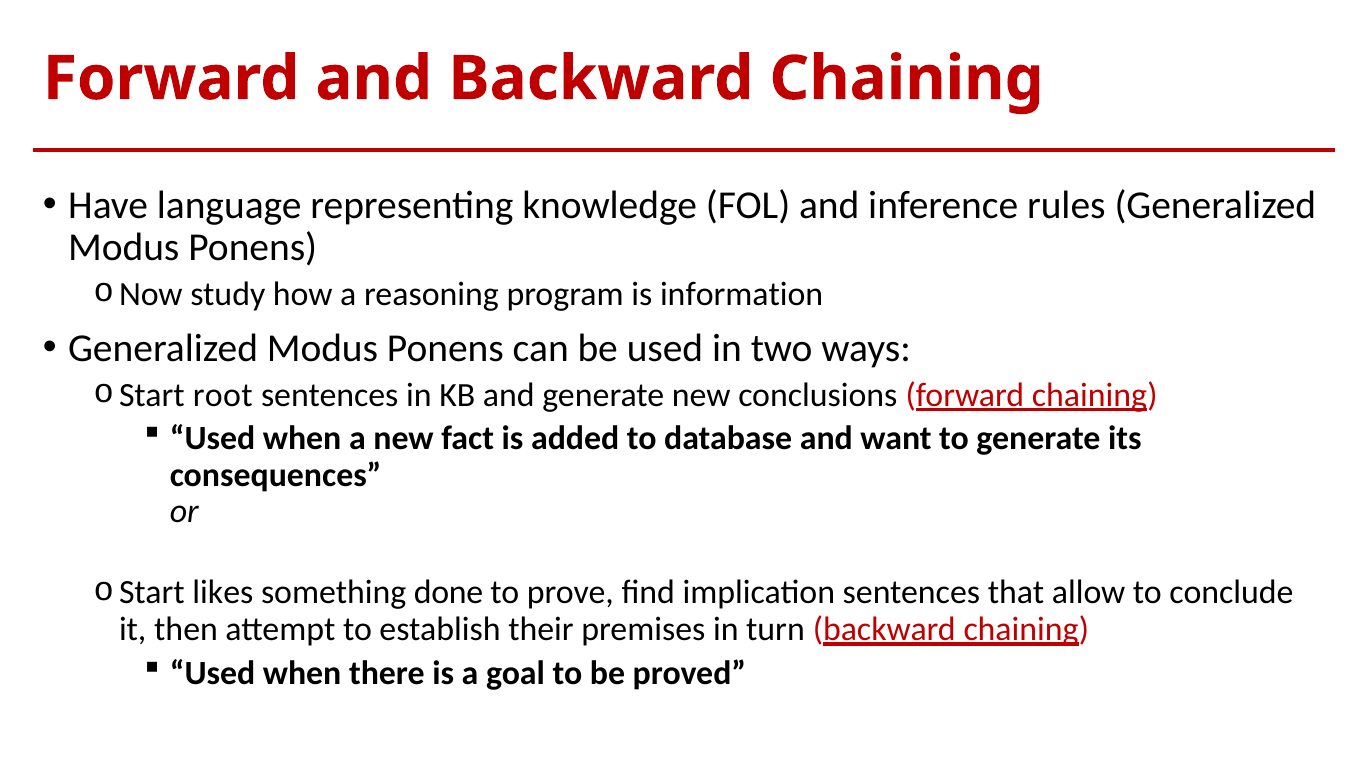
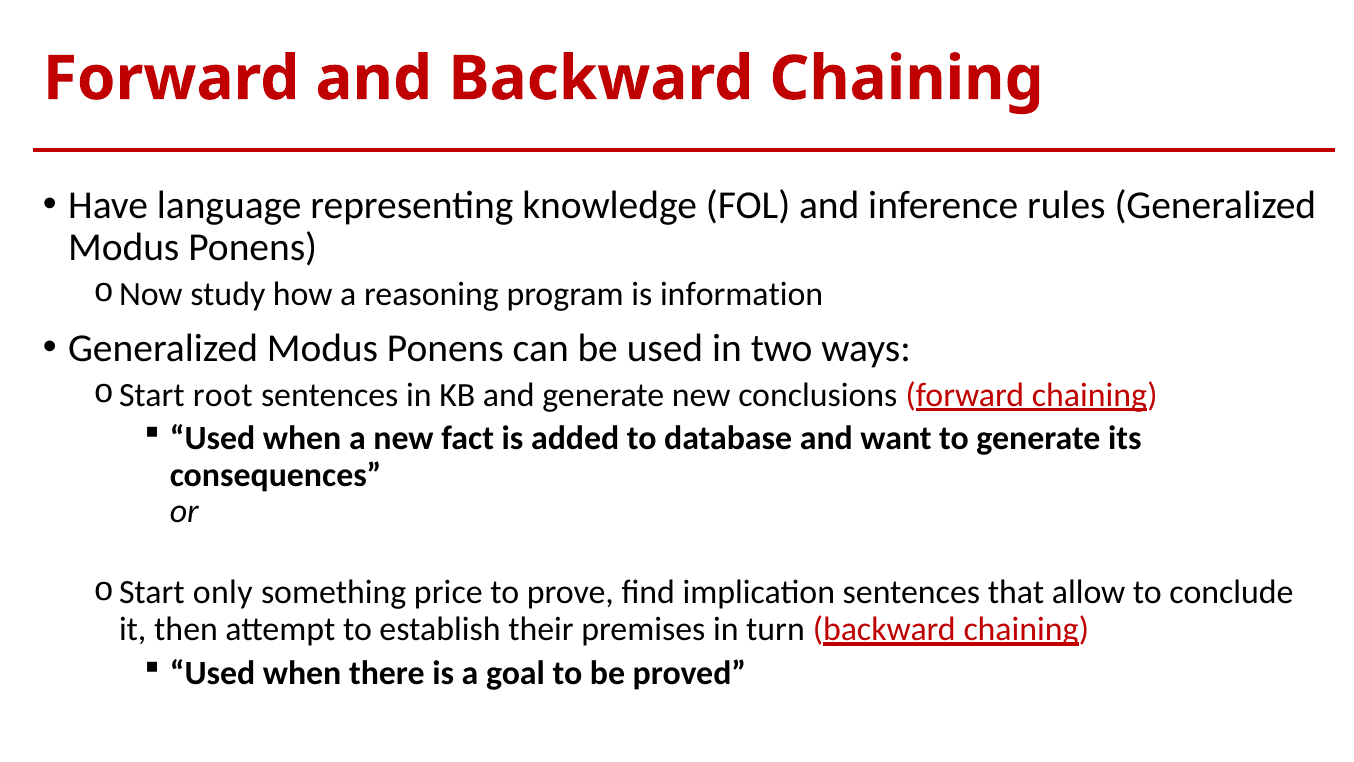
likes: likes -> only (223, 593)
done: done -> price (448, 593)
